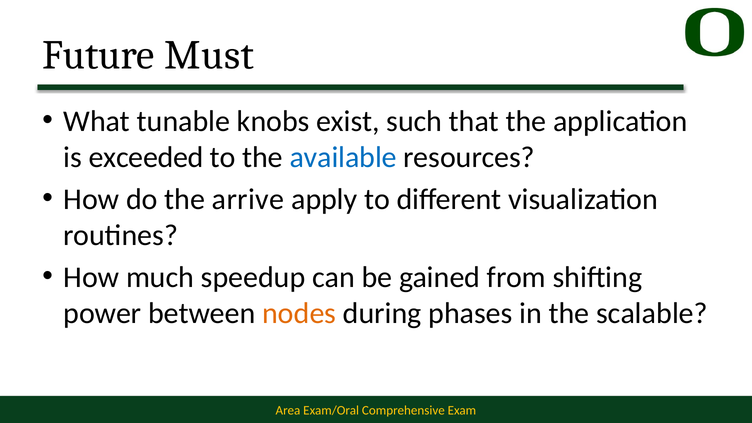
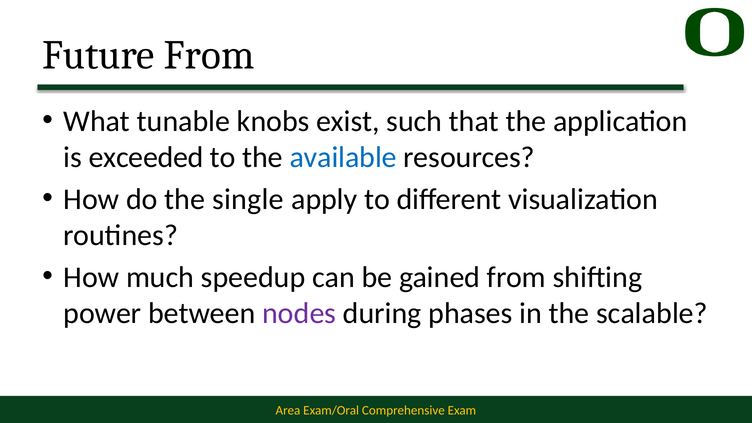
Future Must: Must -> From (209, 55)
arrive: arrive -> single (248, 199)
nodes colour: orange -> purple (299, 313)
